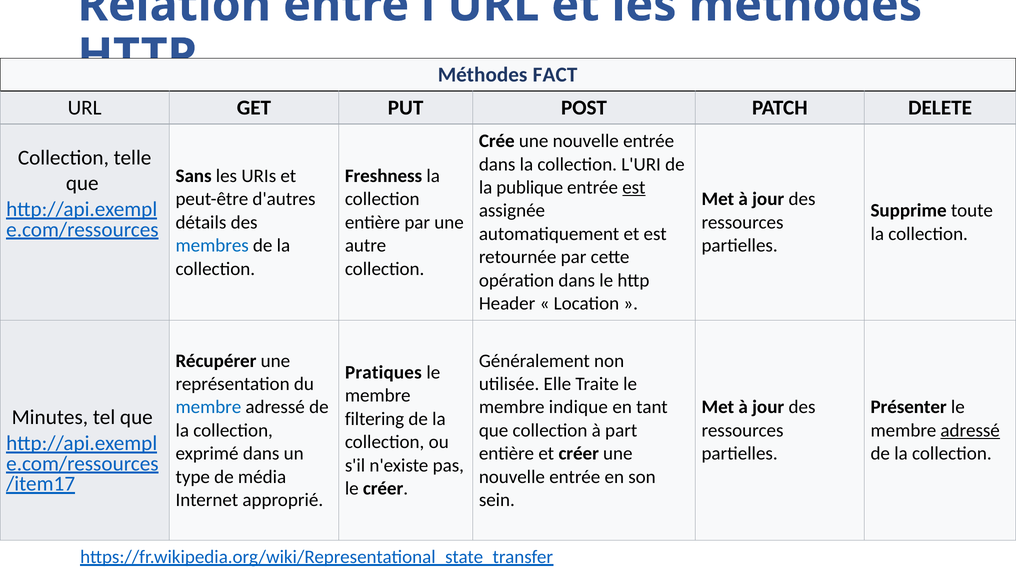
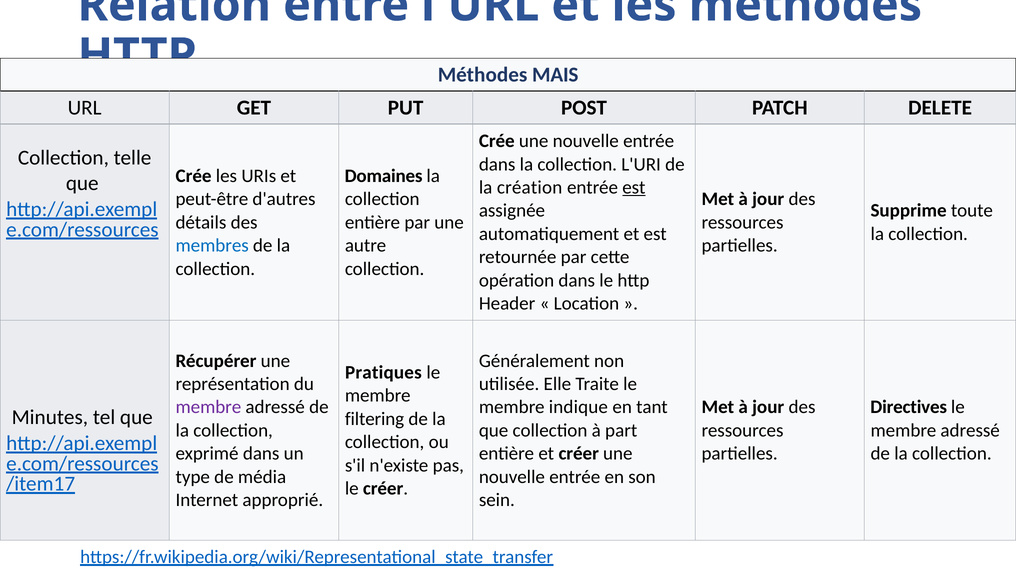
FACT: FACT -> MAIS (555, 75)
Sans: Sans -> Crée (194, 176)
Freshness: Freshness -> Domaines (384, 176)
publique: publique -> création (530, 188)
membre colour: blue -> purple (208, 408)
Présenter: Présenter -> Directives (909, 408)
adressé underline: present -> none (970, 431)
